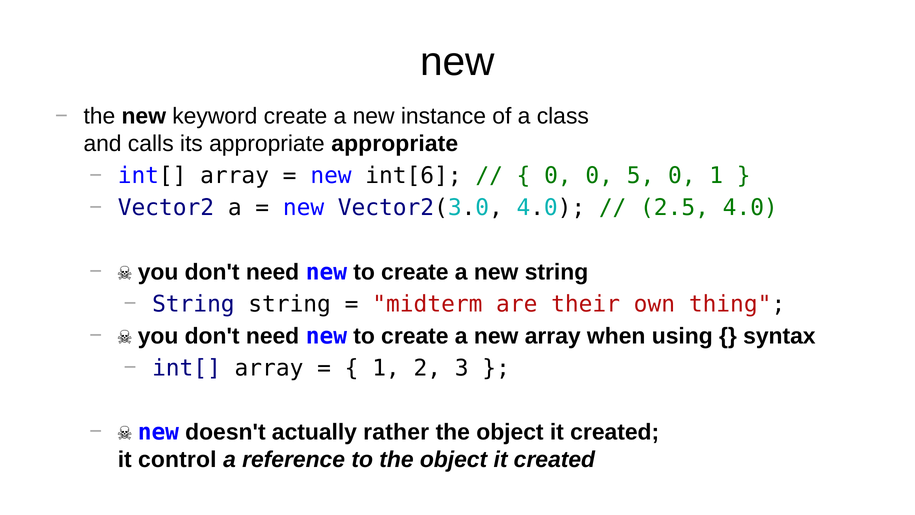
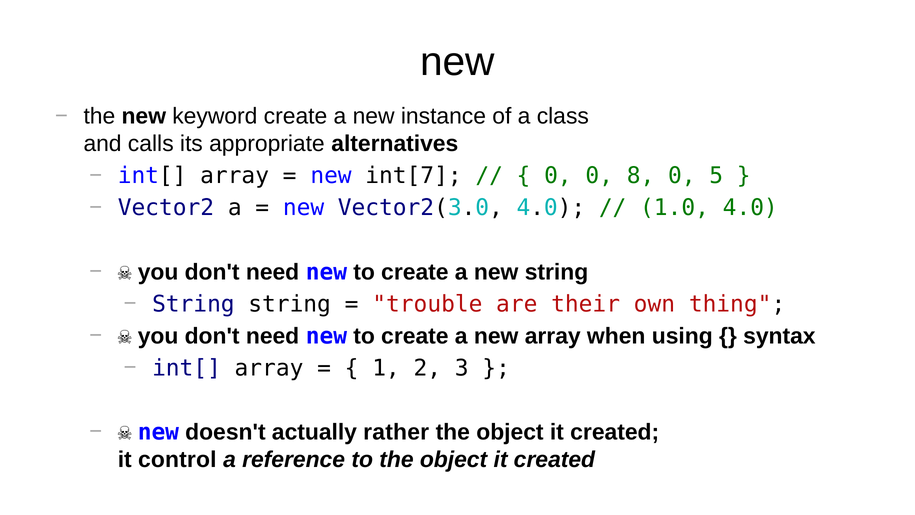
appropriate appropriate: appropriate -> alternatives (395, 144)
int[6: int[6 -> int[7 (413, 176)
5: 5 -> 8 (641, 176)
0 1: 1 -> 5 (716, 176)
2.5: 2.5 -> 1.0 (675, 208)
midterm: midterm -> trouble (427, 304)
